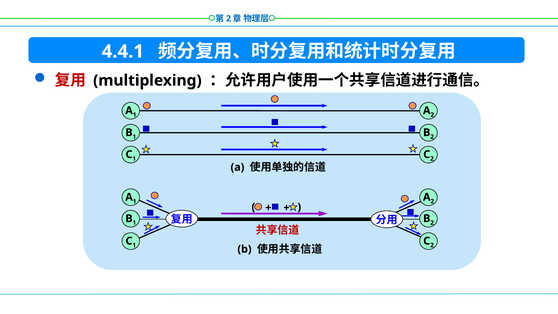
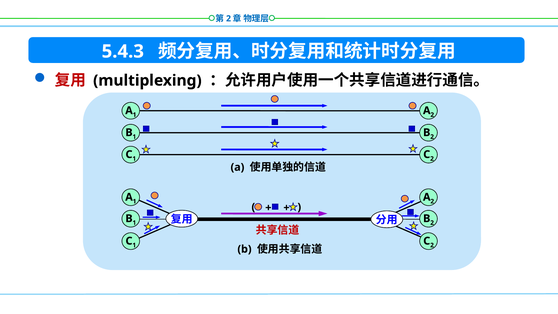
4.4.1: 4.4.1 -> 5.4.3 (123, 51)
